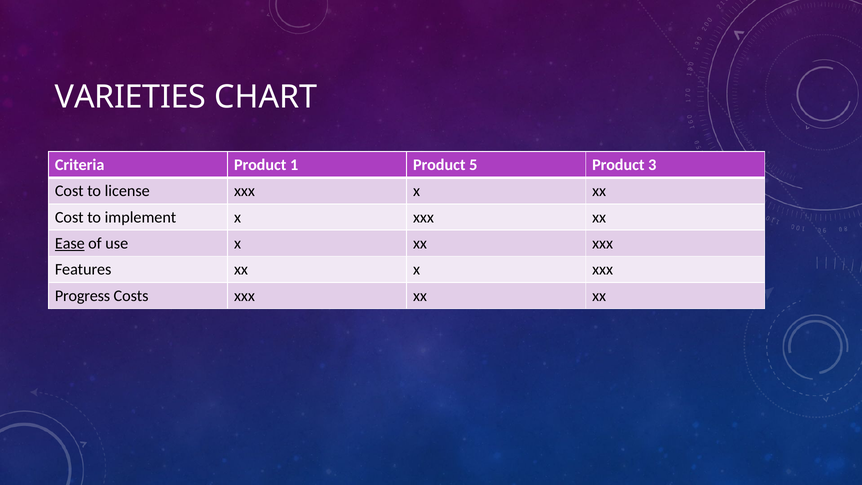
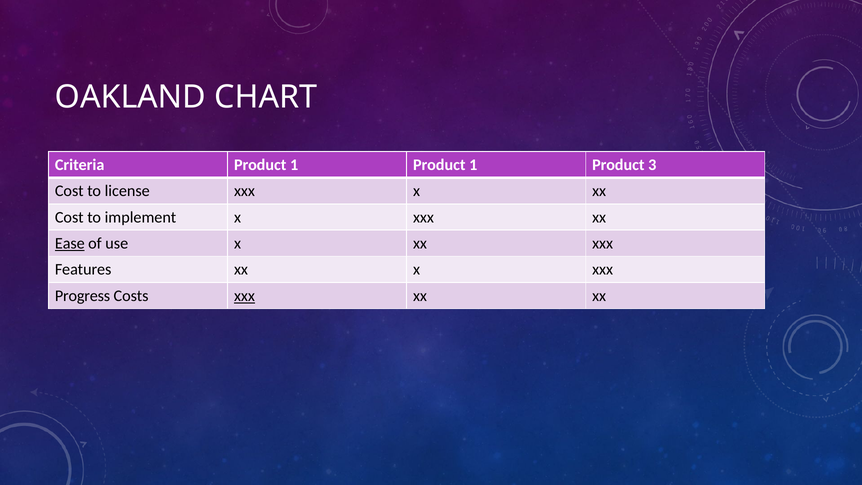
VARIETIES: VARIETIES -> OAKLAND (130, 97)
1 Product 5: 5 -> 1 (473, 165)
xxx underline: none -> present (244, 296)
